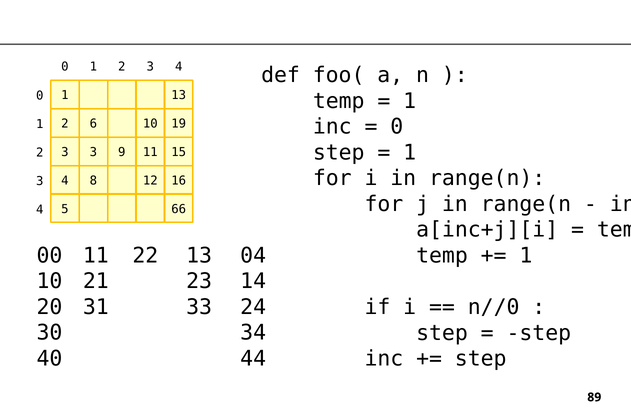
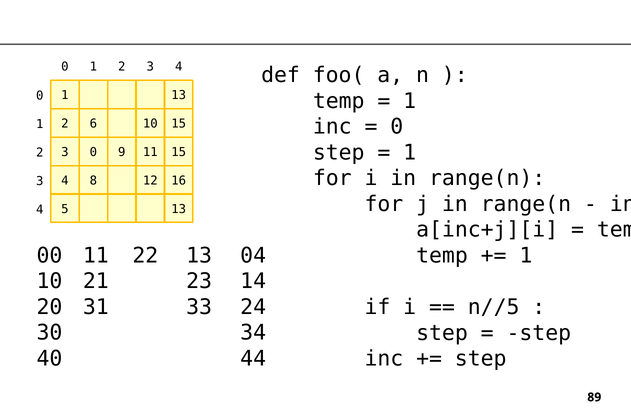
10 19: 19 -> 15 (179, 124)
3 3: 3 -> 0 (93, 152)
5 66: 66 -> 13 (179, 209)
n//0: n//0 -> n//5 (494, 308)
